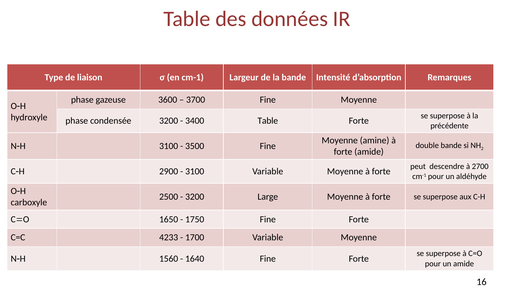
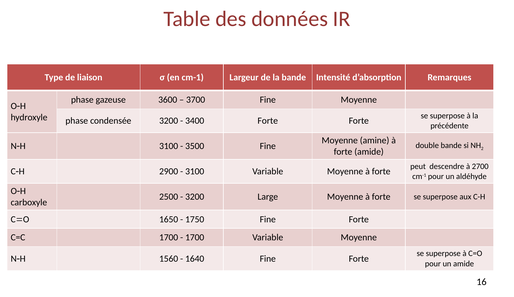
3400 Table: Table -> Forte (268, 121)
C=C 4233: 4233 -> 1700 (169, 237)
